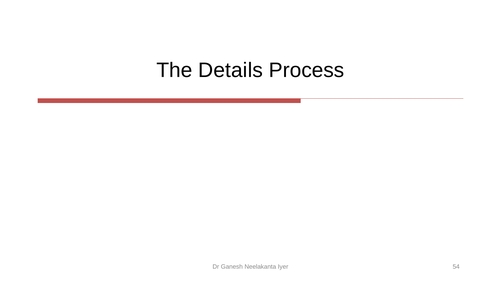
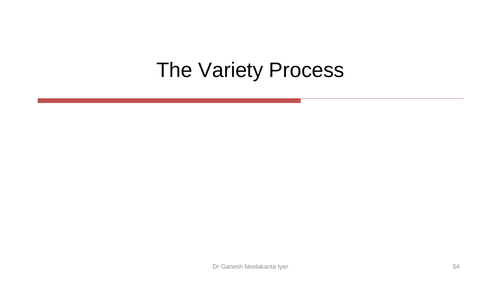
Details: Details -> Variety (231, 70)
